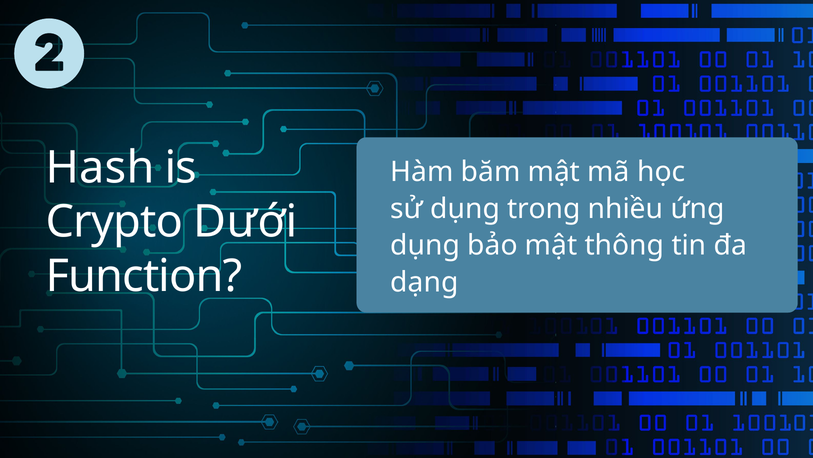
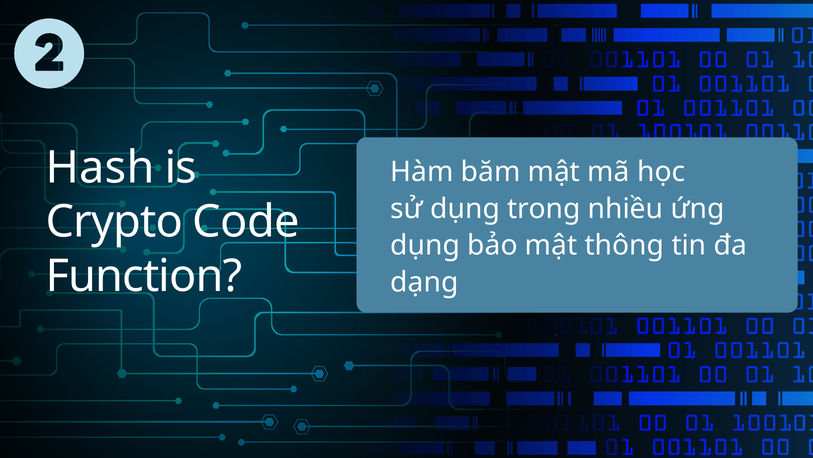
Dưới: Dưới -> Code (246, 222)
